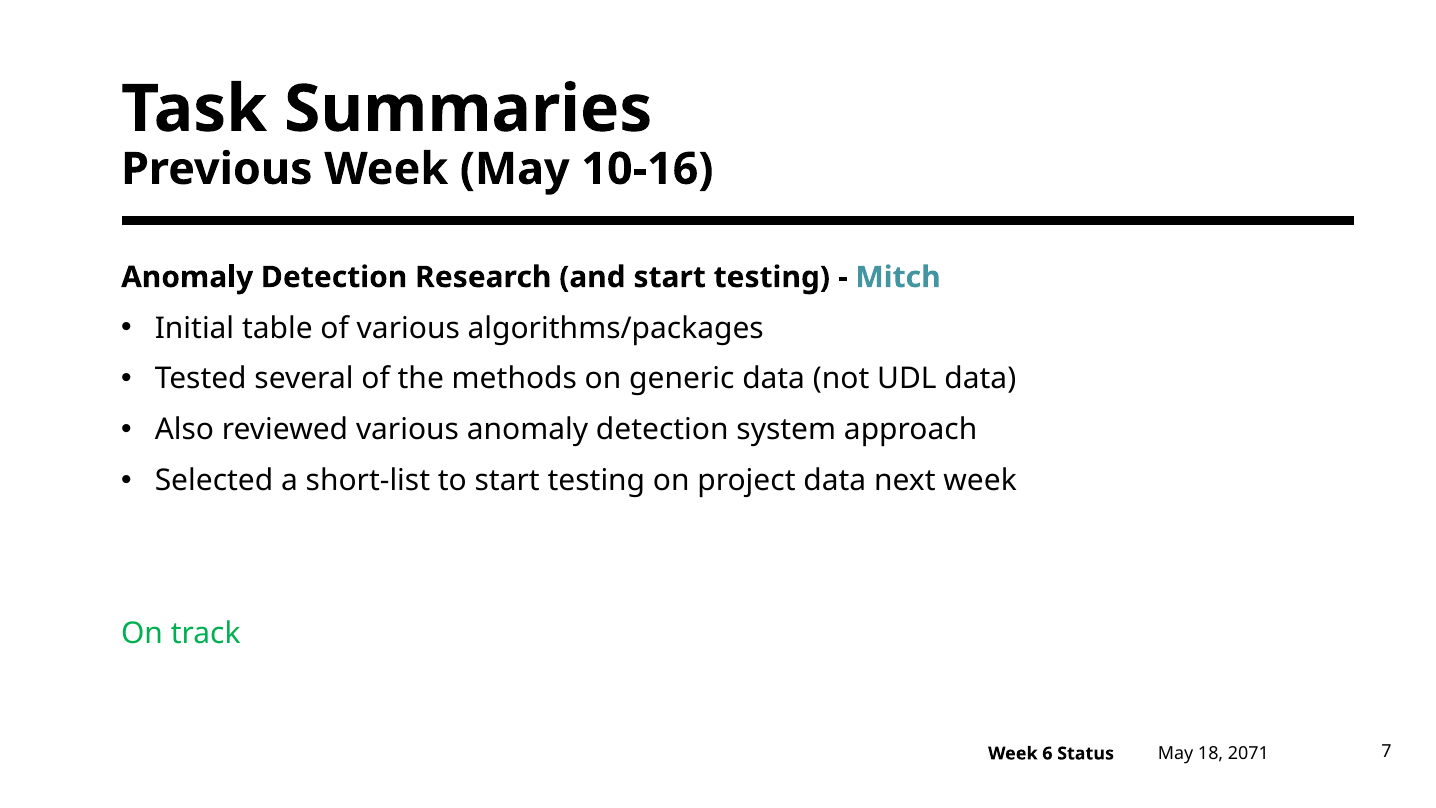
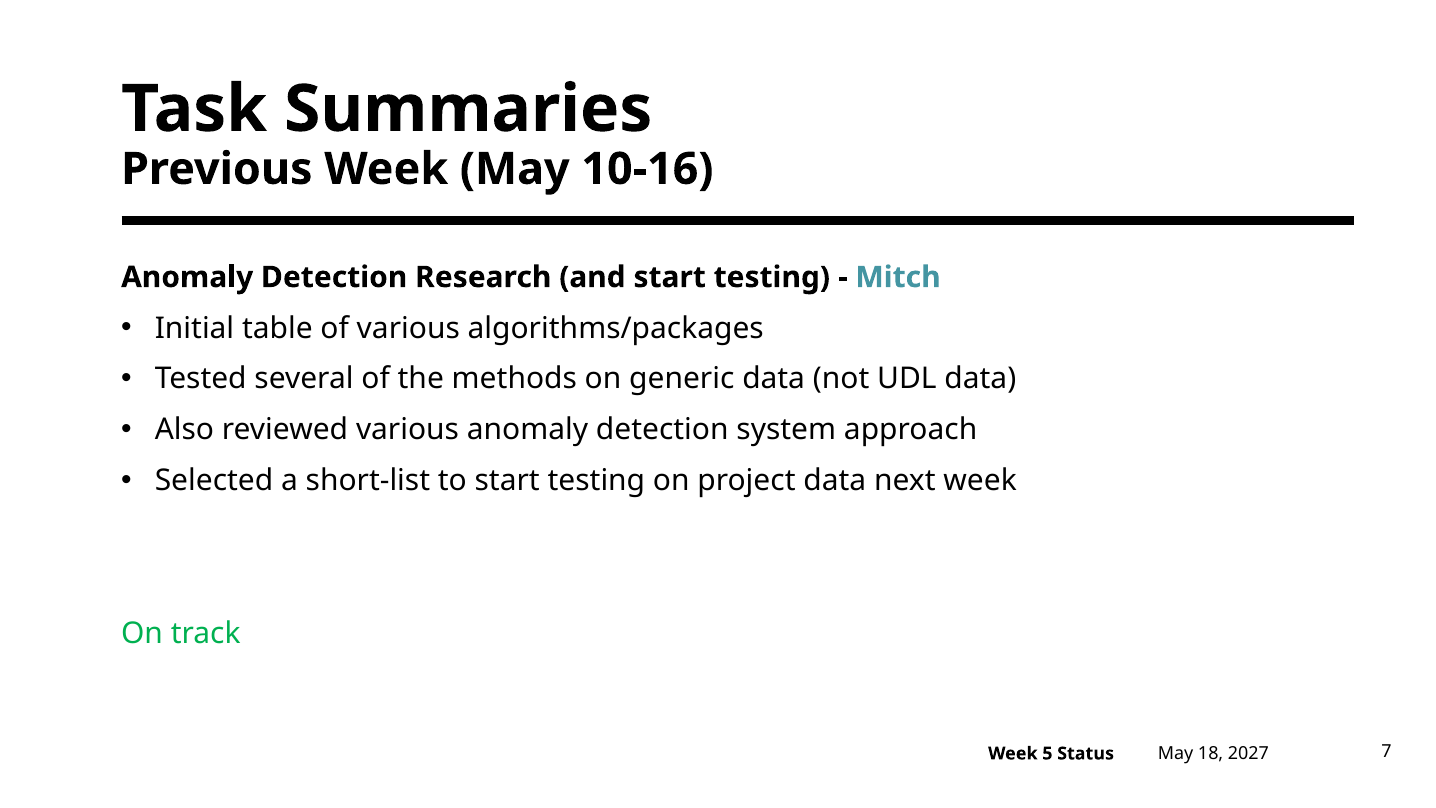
2071: 2071 -> 2027 (1248, 753)
6: 6 -> 5 (1047, 753)
